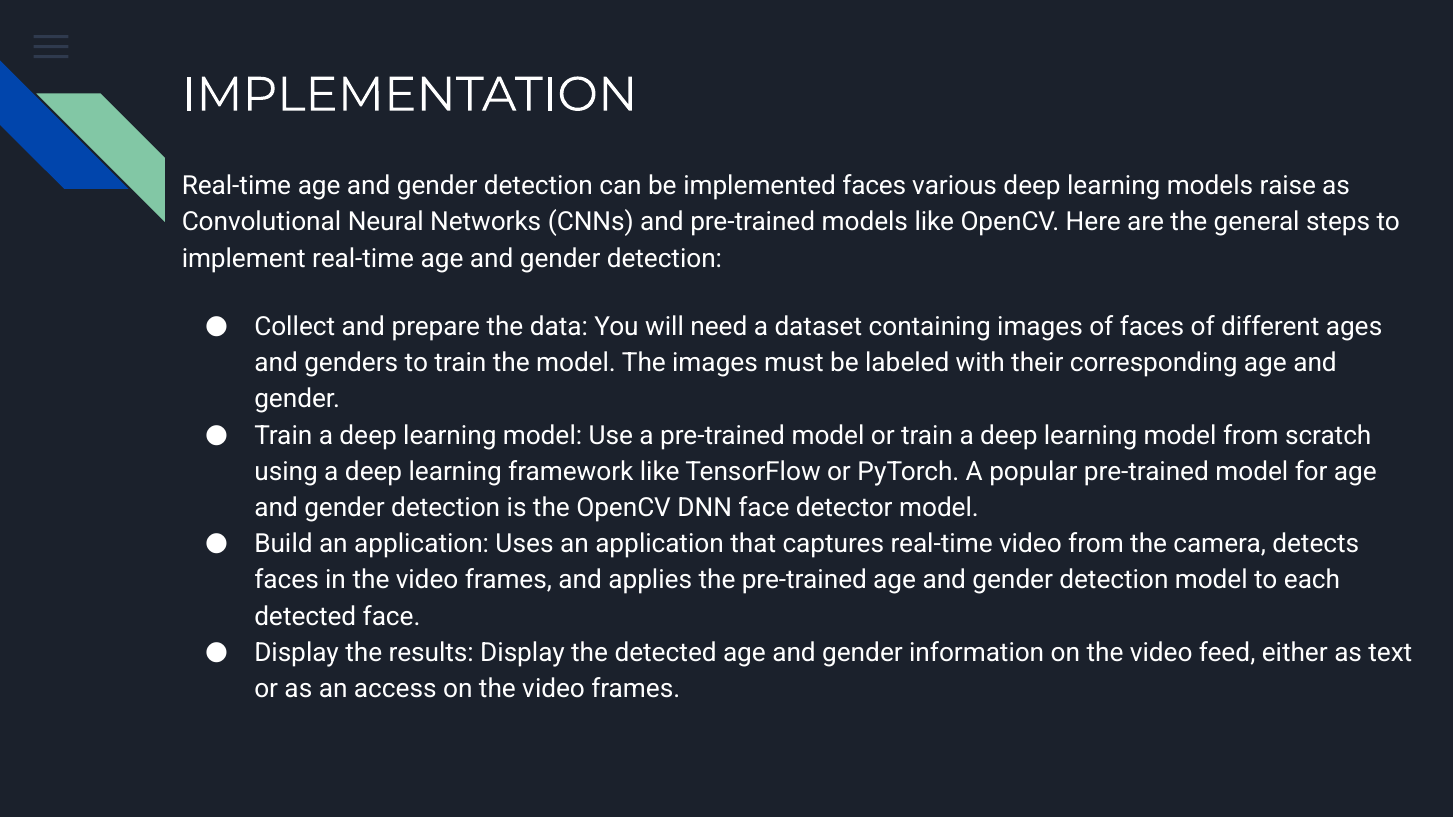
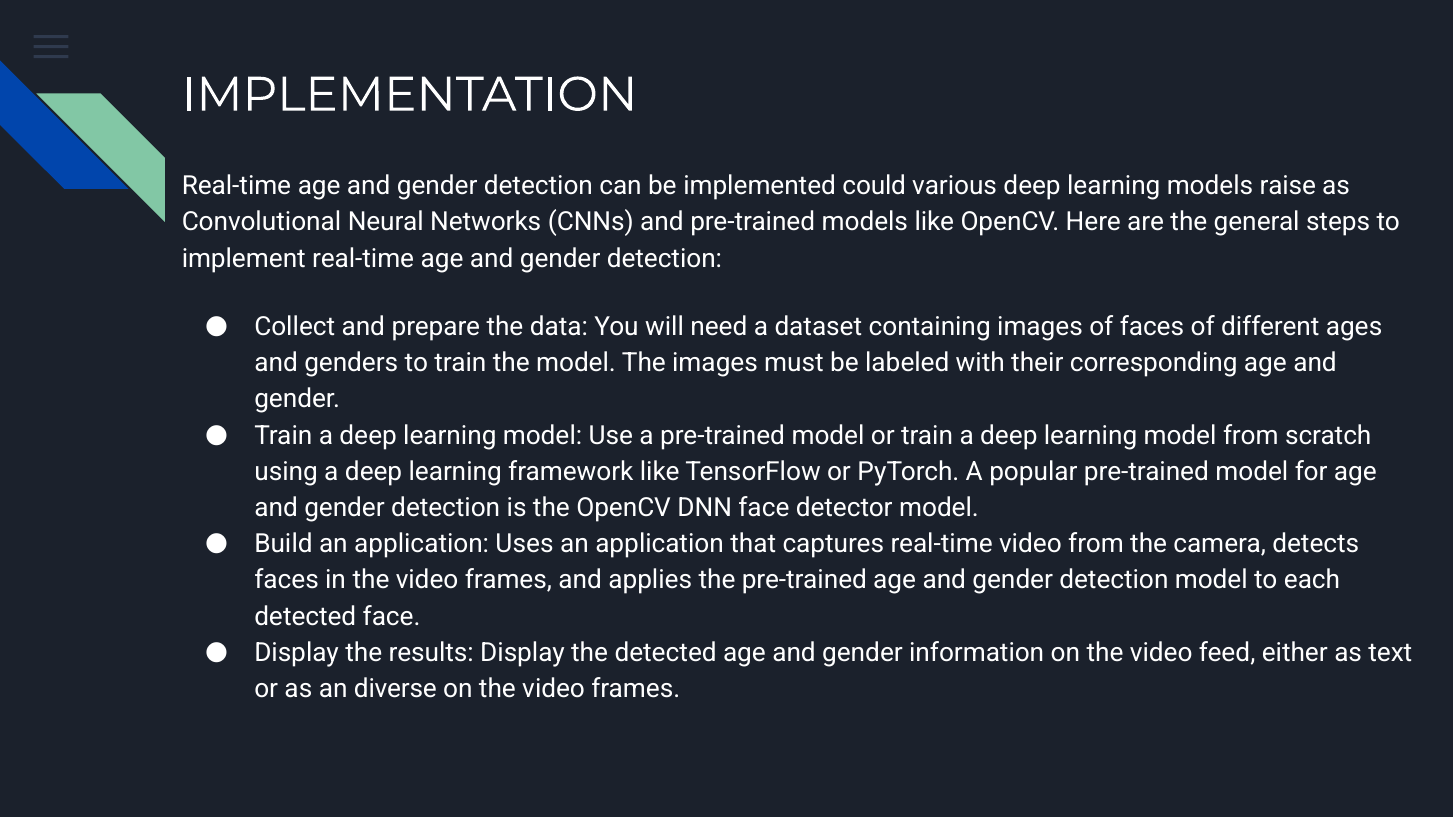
implemented faces: faces -> could (874, 186)
access: access -> diverse (395, 689)
